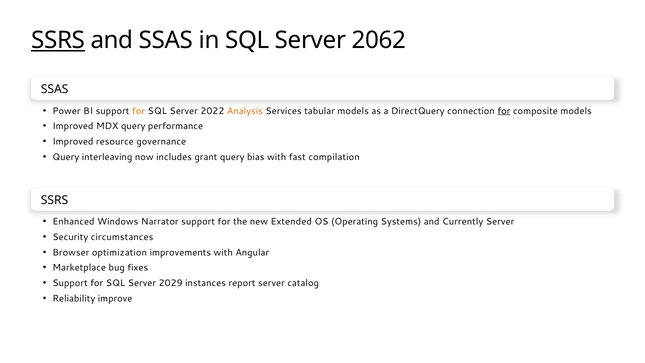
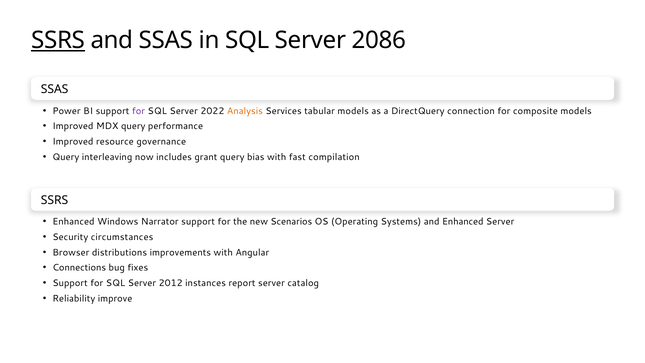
2062: 2062 -> 2086 (379, 40)
for colour: orange -> purple (139, 111)
for underline: present -> none (504, 111)
Extended: Extended -> Scenarios (291, 222)
and Currently: Currently -> Enhanced (463, 222)
optimization: optimization -> distributions (119, 252)
Marketplace: Marketplace -> Connections (79, 268)
2029: 2029 -> 2012 (171, 283)
